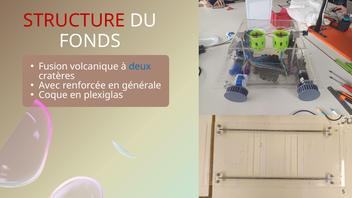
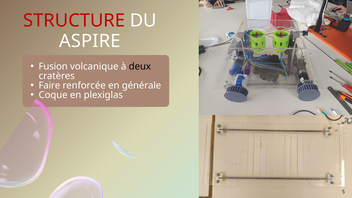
FONDS: FONDS -> ASPIRE (90, 41)
deux colour: blue -> black (140, 66)
Avec: Avec -> Faire (49, 86)
